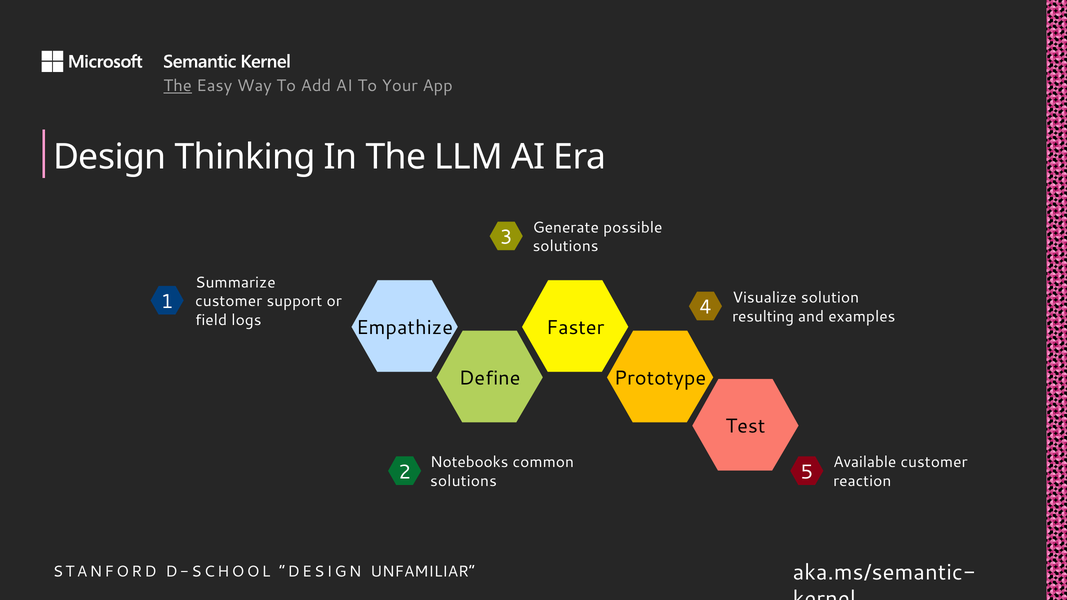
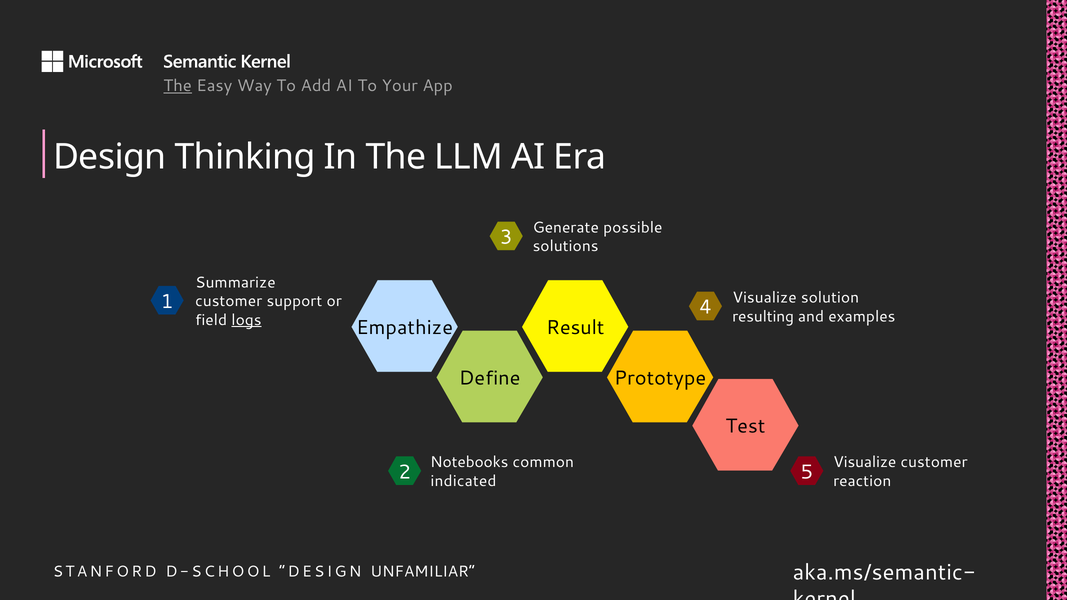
logs underline: none -> present (246, 320)
Faster: Faster -> Result (575, 328)
Available: Available -> Visualize (865, 463)
solutions: solutions -> indicated (463, 481)
